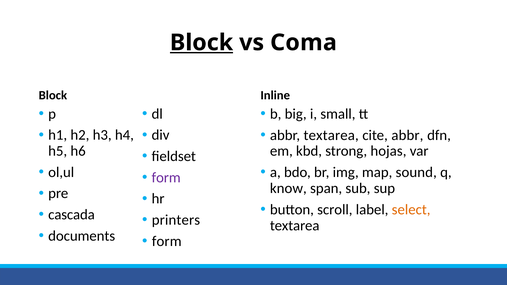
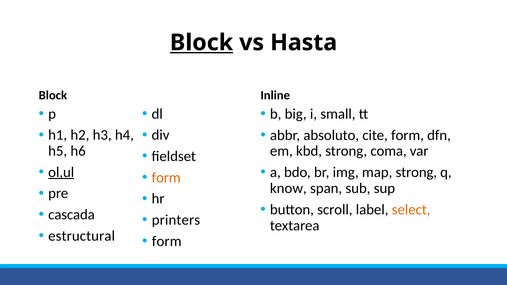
Coma: Coma -> Hasta (304, 43)
abbr textarea: textarea -> absoluto (331, 135)
cite abbr: abbr -> form (407, 135)
hojas: hojas -> coma (389, 151)
ol,ul underline: none -> present (61, 172)
map sound: sound -> strong (416, 172)
form colour: purple -> orange (166, 178)
documents: documents -> estructural (82, 236)
